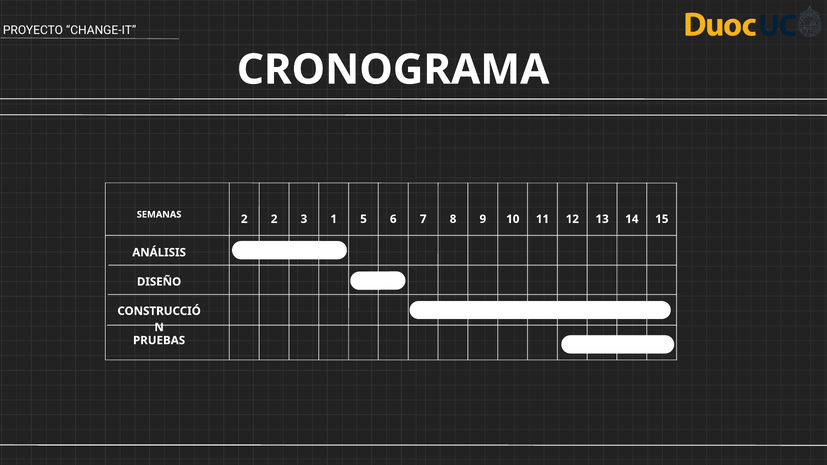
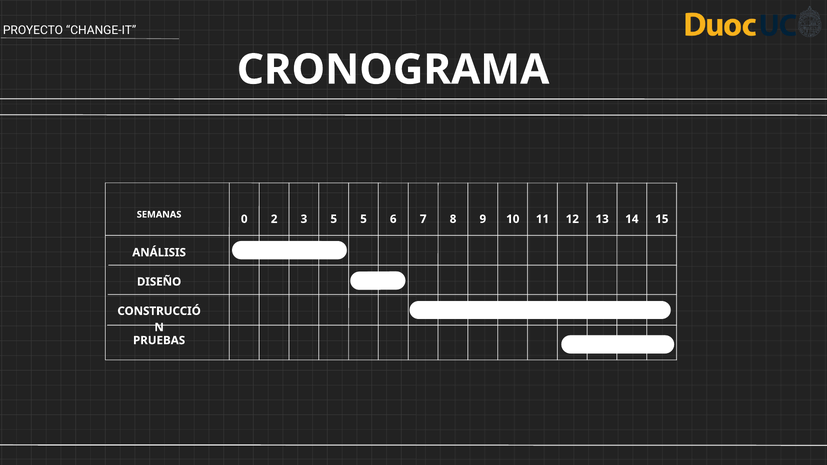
SEMANAS 2: 2 -> 0 (244, 219)
3 1: 1 -> 5 (334, 219)
